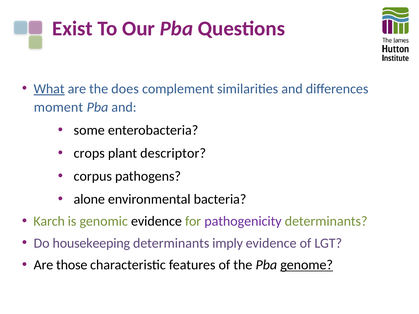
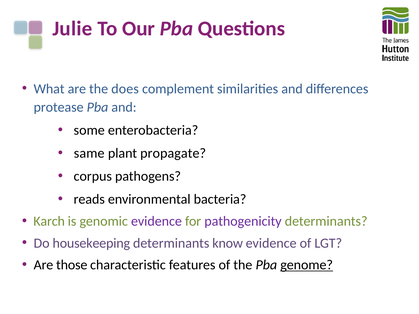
Exist: Exist -> Julie (72, 29)
What underline: present -> none (49, 89)
moment: moment -> protease (59, 107)
crops: crops -> same (89, 153)
descriptor: descriptor -> propagate (173, 153)
alone: alone -> reads (89, 199)
evidence colour: black -> purple (156, 221)
imply: imply -> know (228, 243)
